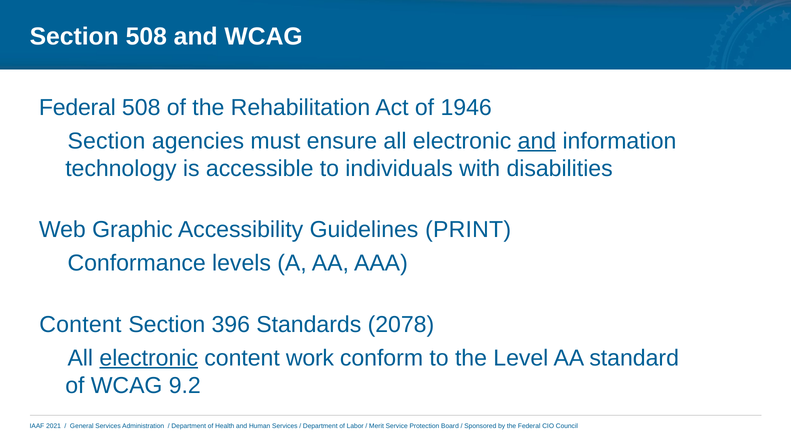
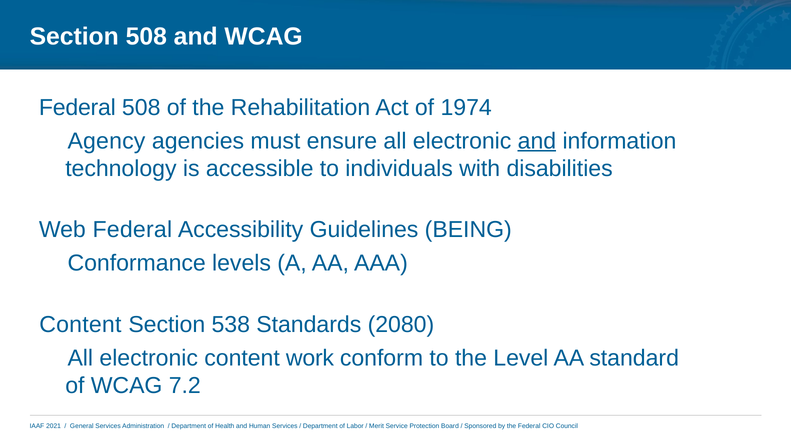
1946: 1946 -> 1974 (466, 107)
Section: Section -> Agency (106, 141)
Web Graphic: Graphic -> Federal (132, 230)
PRINT: PRINT -> BEING (468, 230)
396: 396 -> 538 (231, 324)
2078: 2078 -> 2080 (401, 324)
electronic underline: present -> none (149, 358)
9.2: 9.2 -> 7.2 (185, 386)
